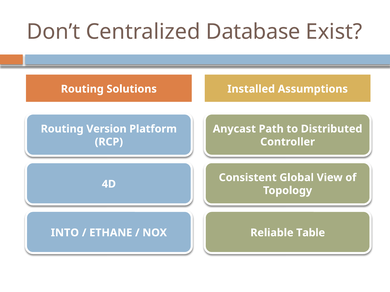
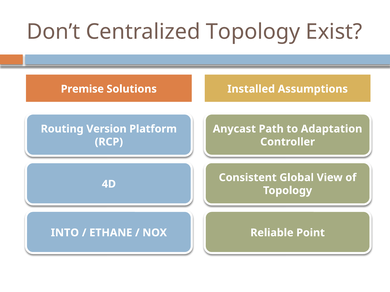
Centralized Database: Database -> Topology (253, 32)
Routing: Routing -> Premise (82, 89)
Distributed: Distributed -> Adaptation (332, 129)
Table: Table -> Point (311, 233)
